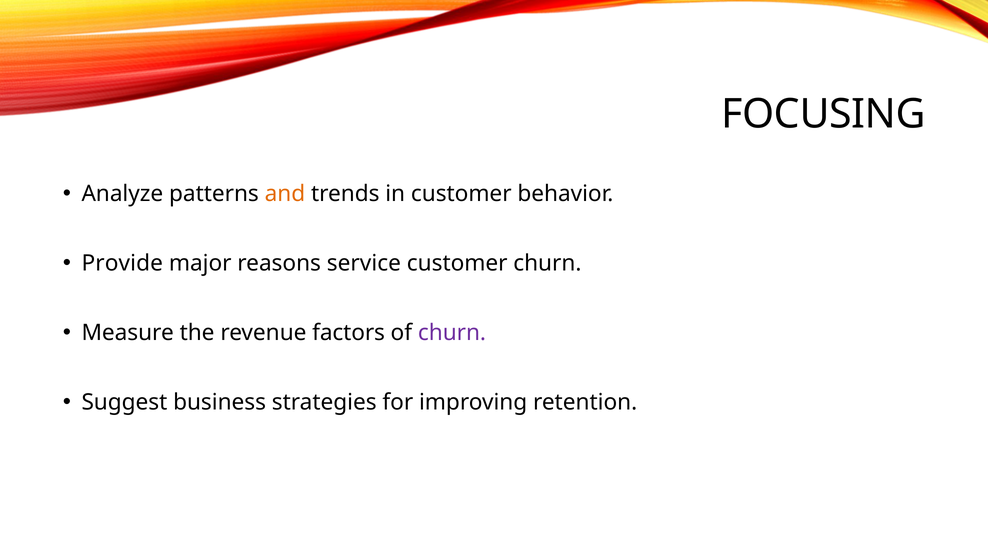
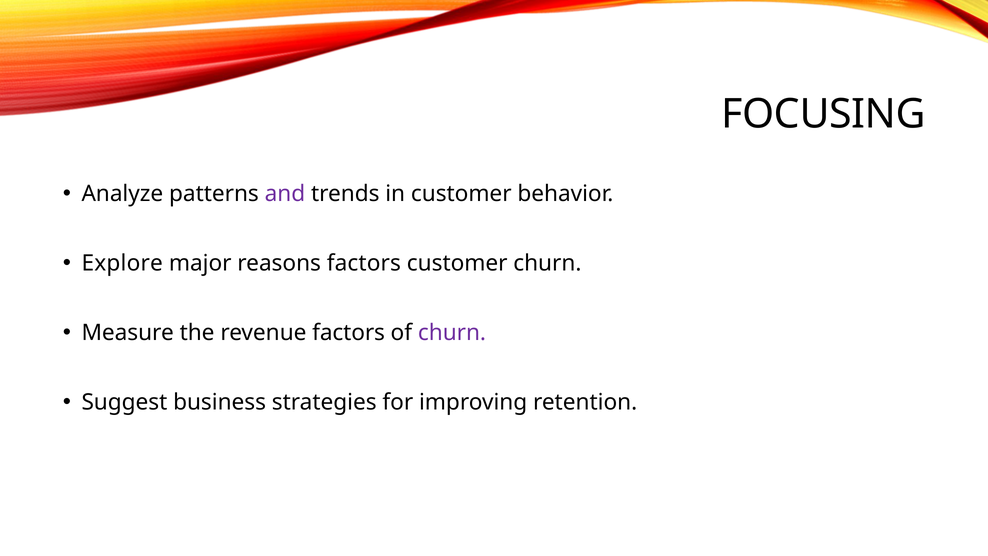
and colour: orange -> purple (285, 194)
Provide: Provide -> Explore (122, 263)
reasons service: service -> factors (364, 263)
